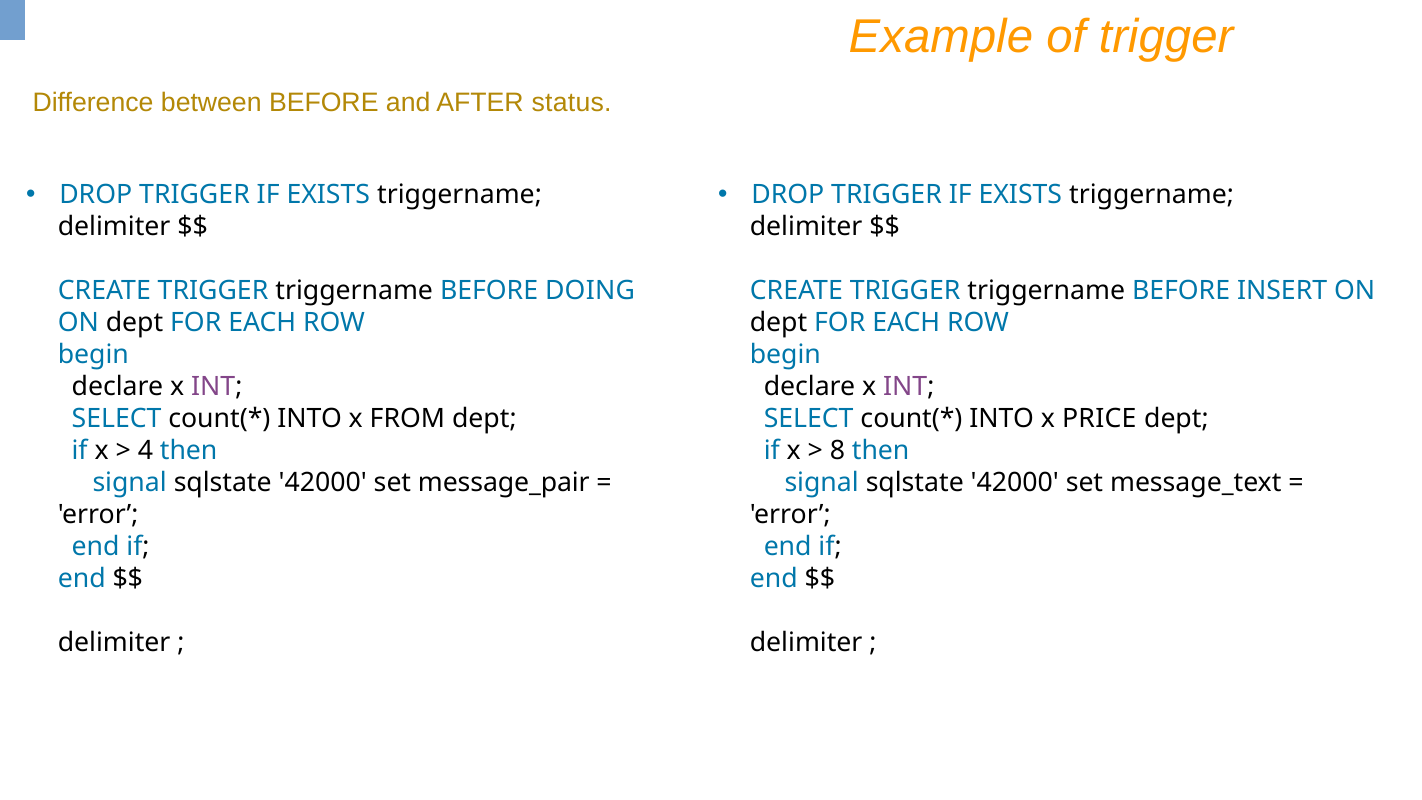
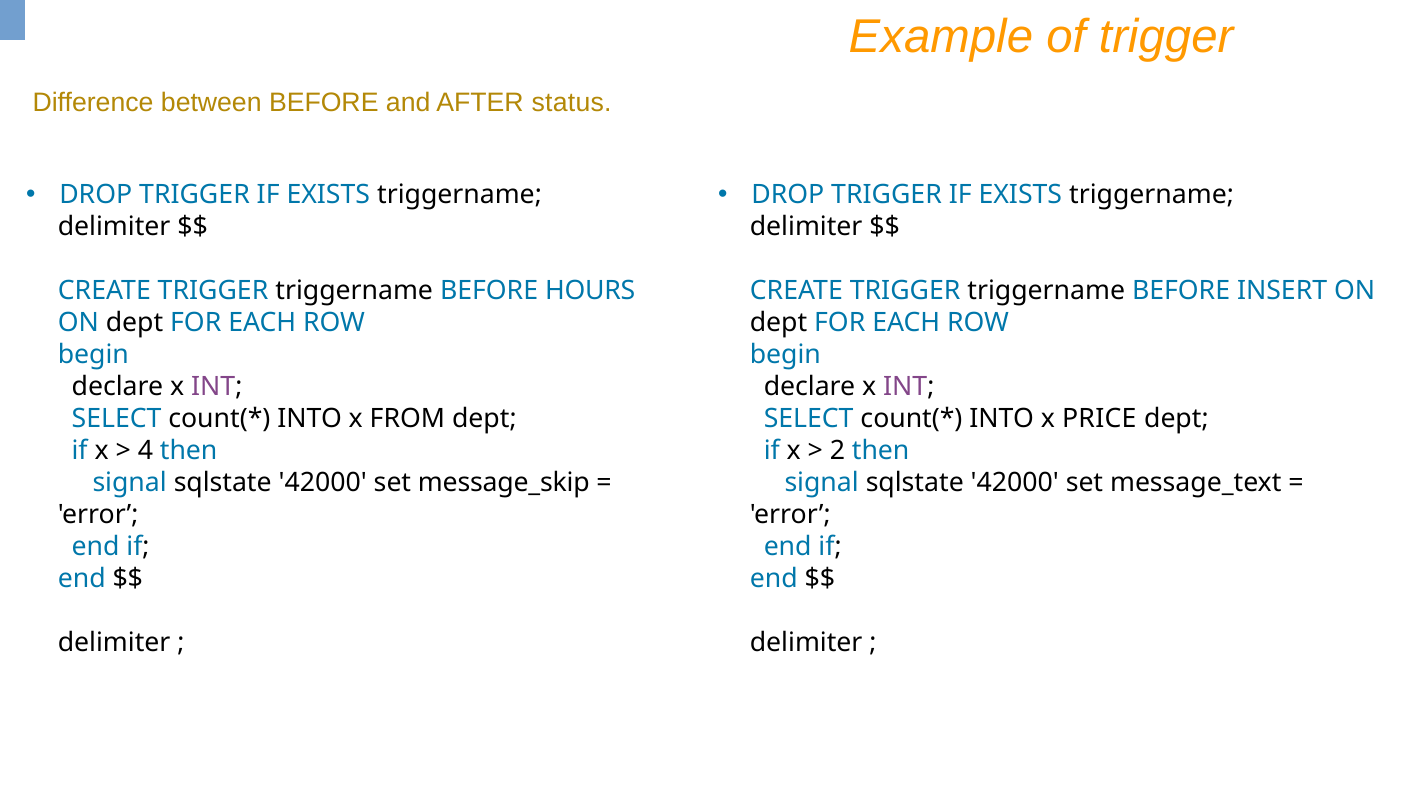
DOING: DOING -> HOURS (590, 291)
8: 8 -> 2 (838, 451)
message_pair: message_pair -> message_skip (504, 483)
